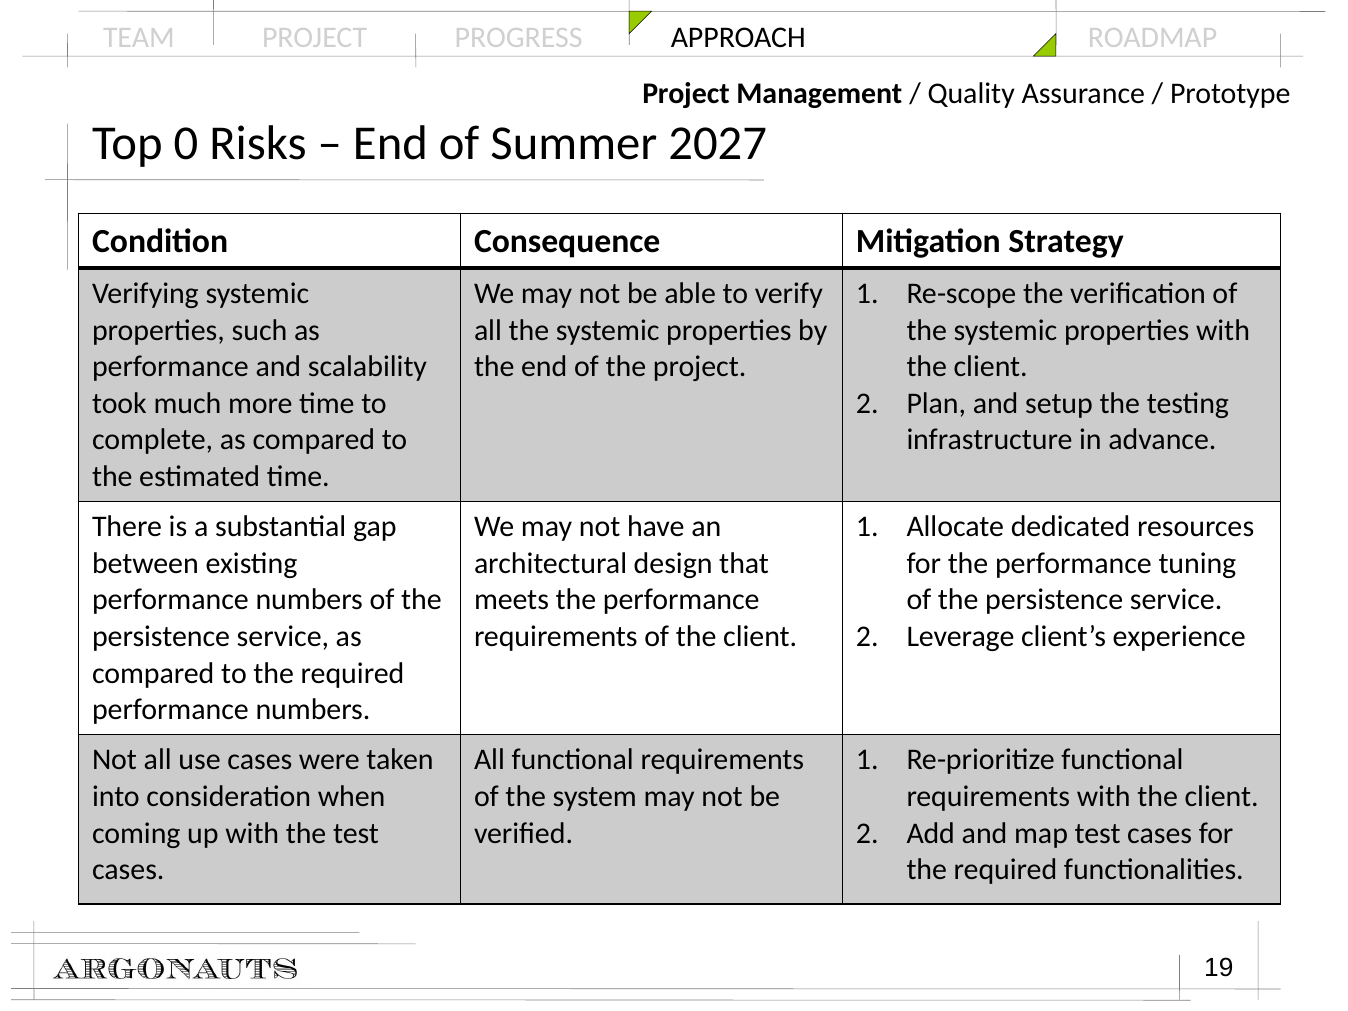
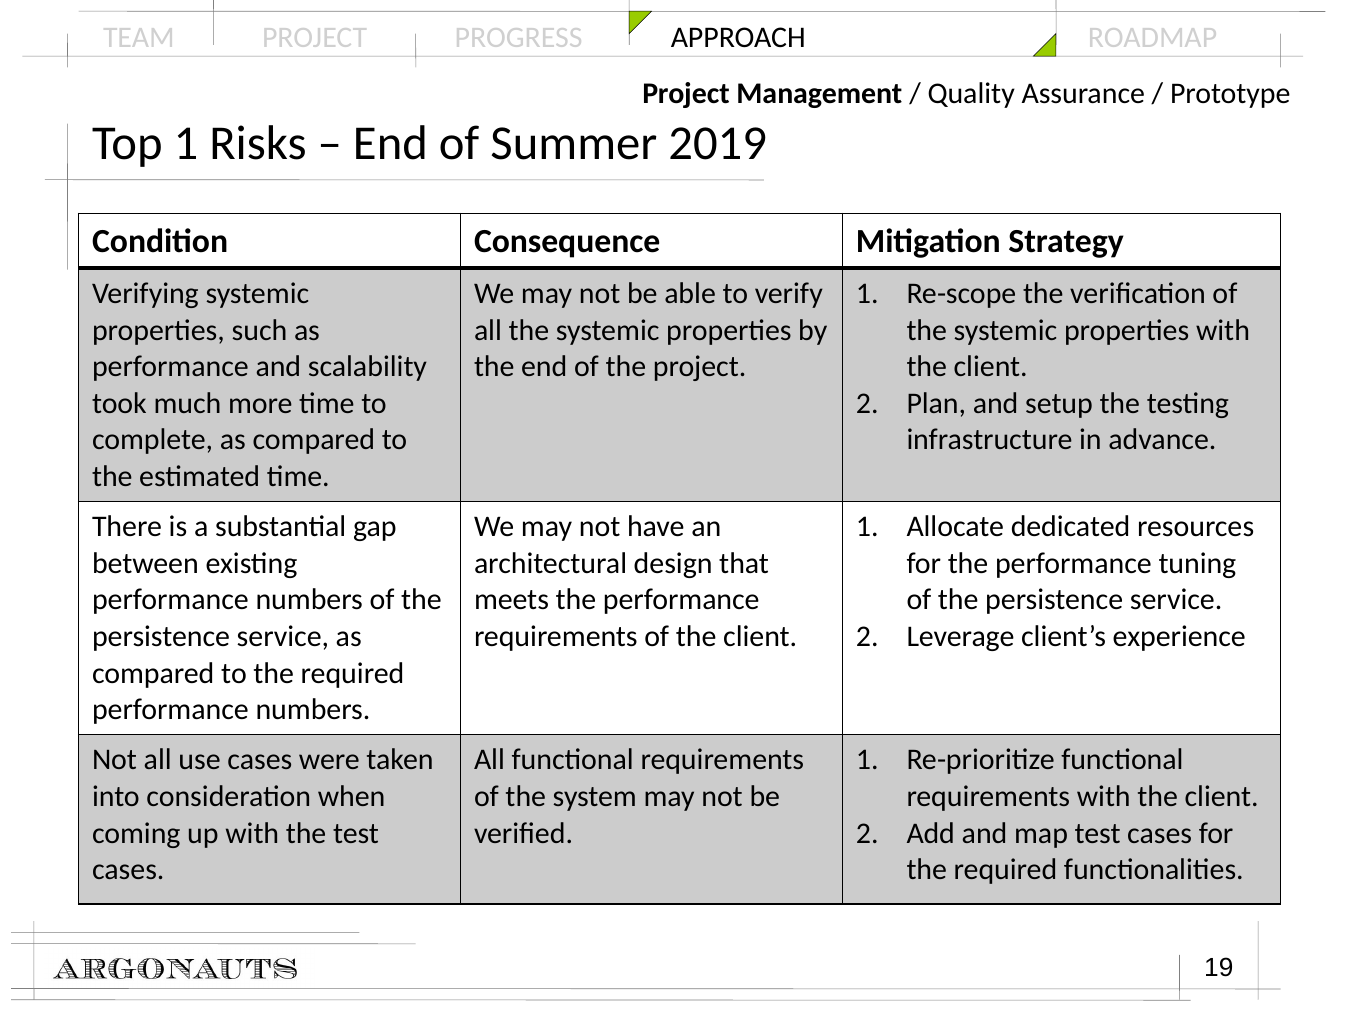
Top 0: 0 -> 1 (186, 144)
2027: 2027 -> 2019 (718, 144)
